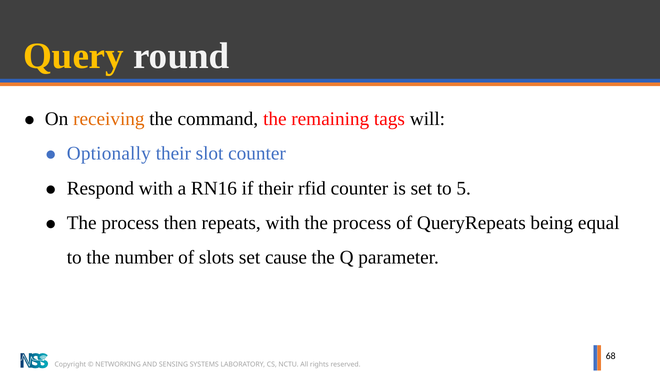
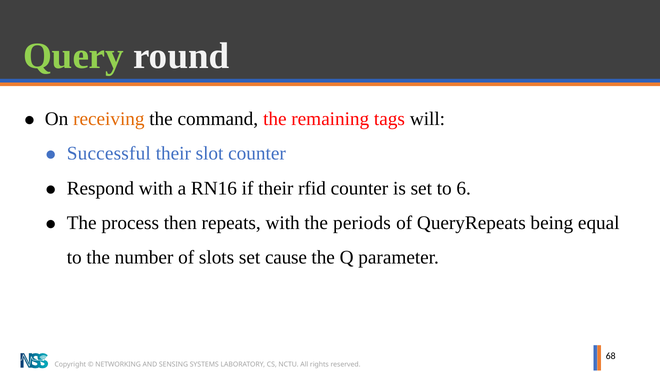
Query colour: yellow -> light green (73, 56)
Optionally: Optionally -> Successful (109, 154)
5: 5 -> 6 (464, 188)
with the process: process -> periods (362, 223)
